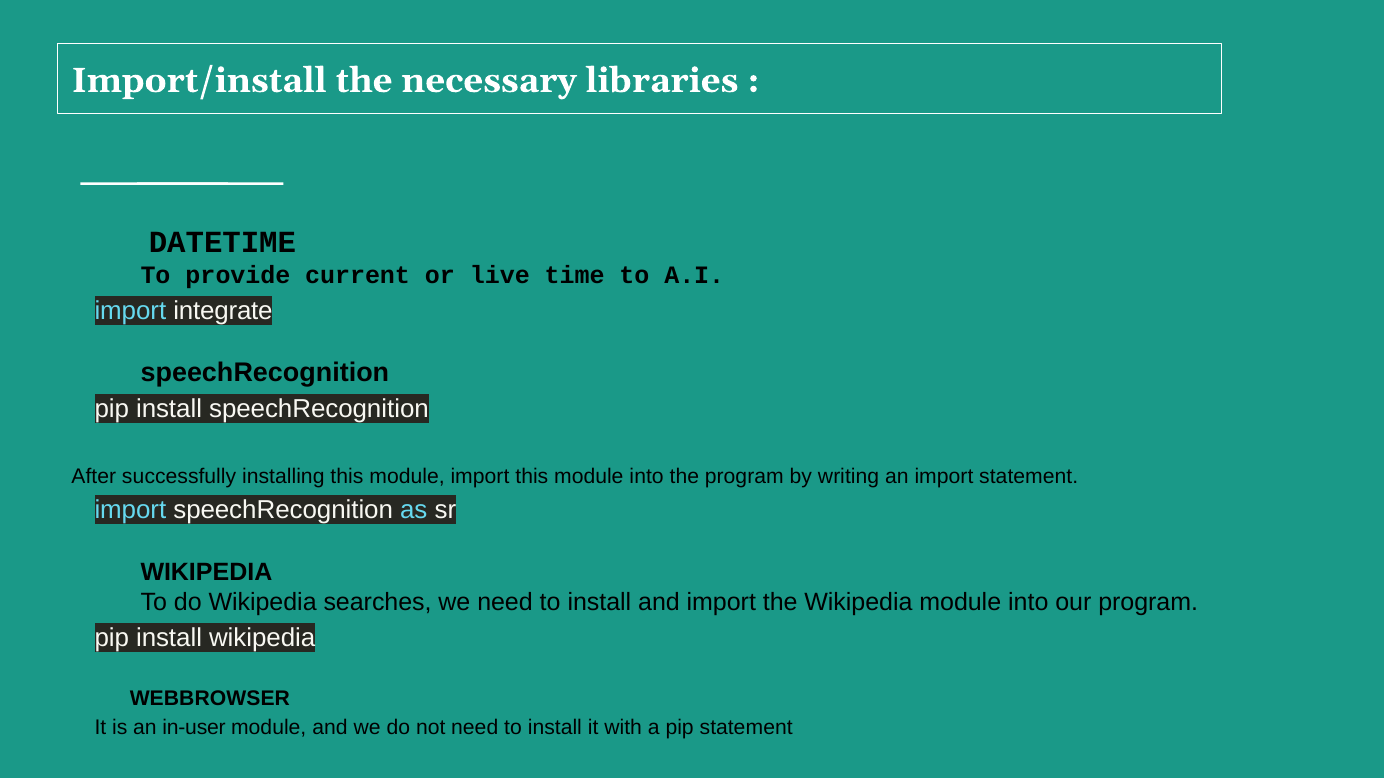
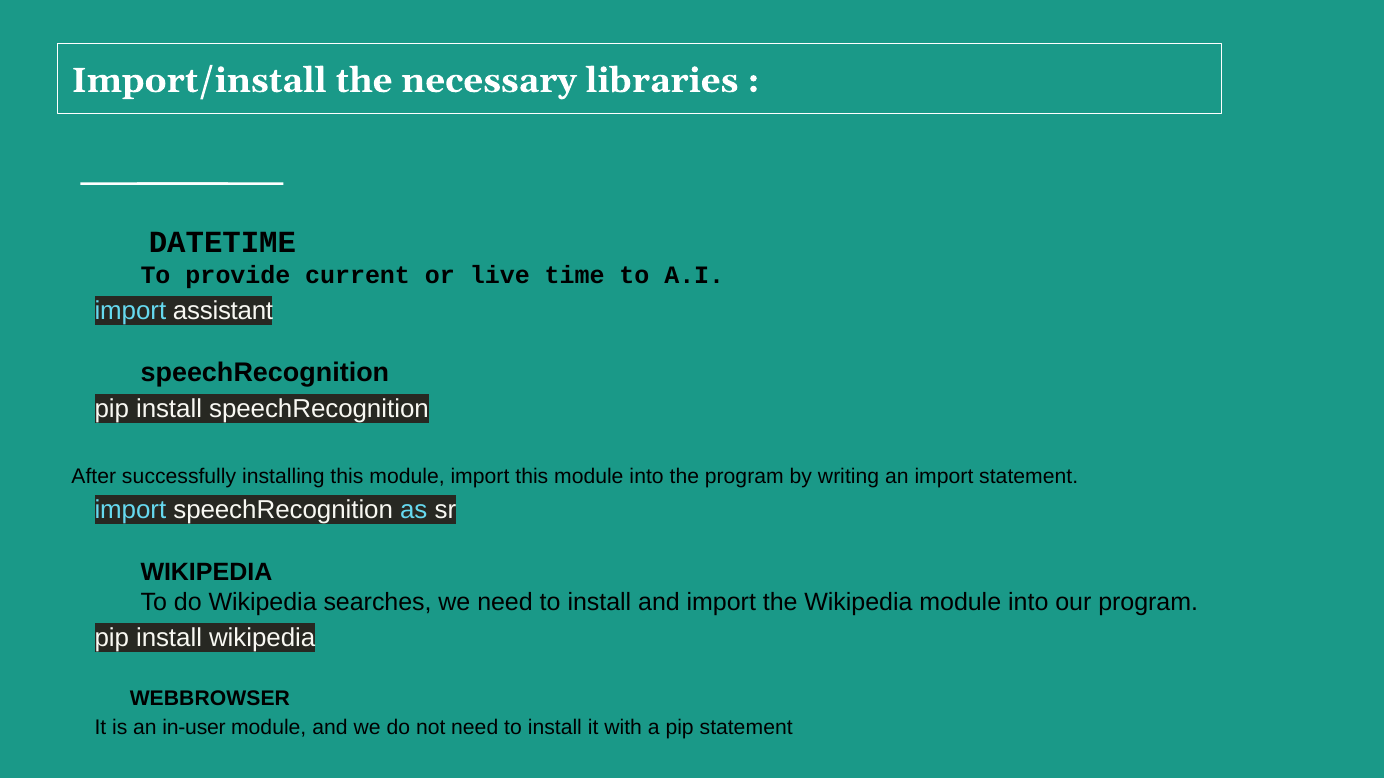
integrate: integrate -> assistant (223, 311)
